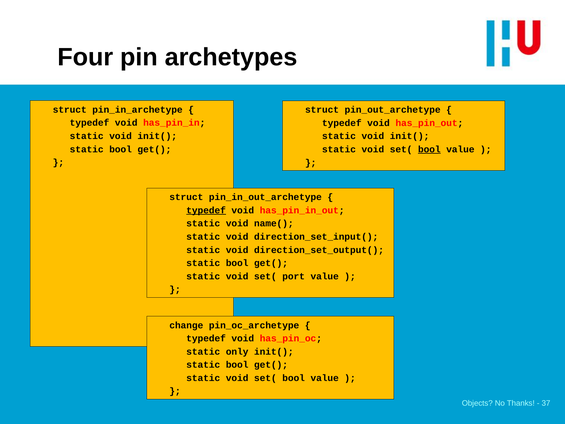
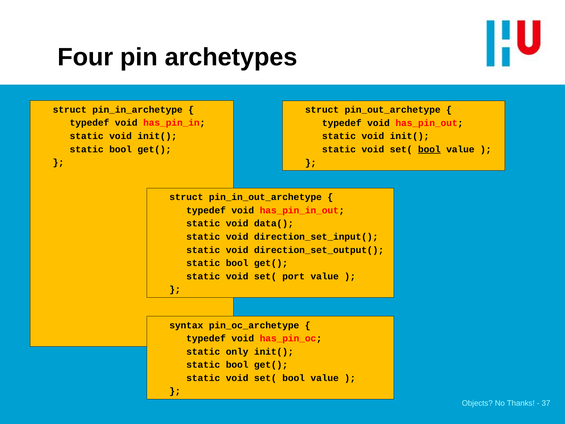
typedef underline: present -> none (206, 210)
name(: name( -> data( (274, 223)
change: change -> syntax (186, 325)
